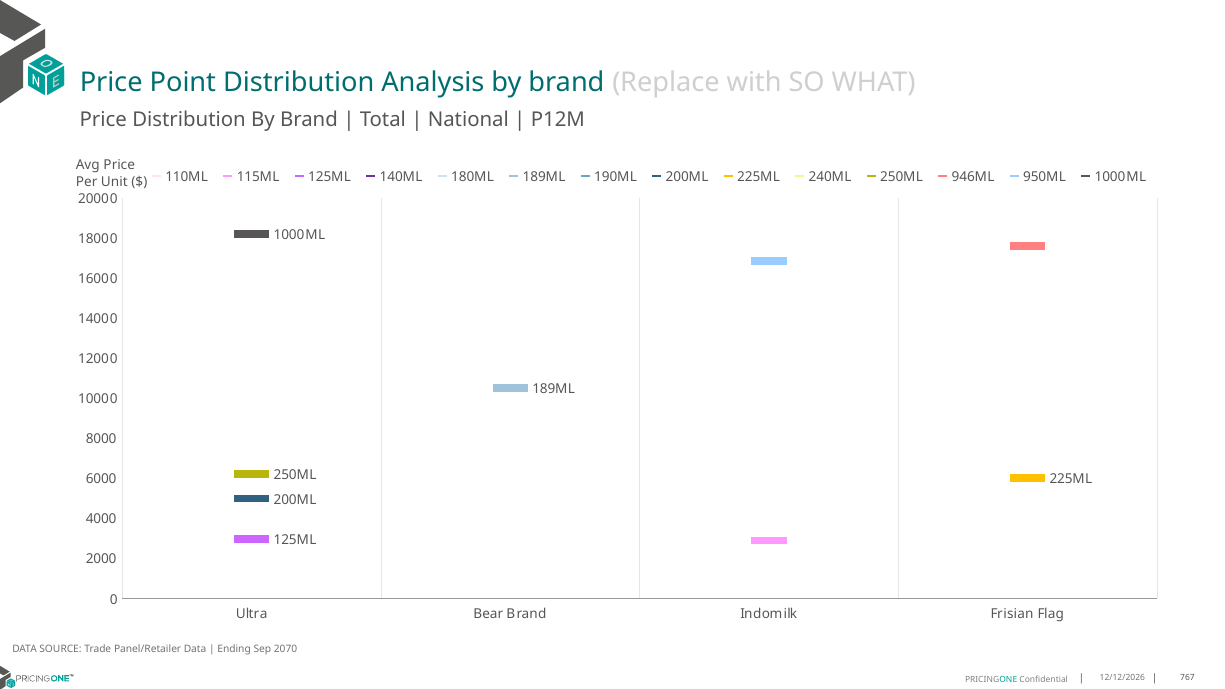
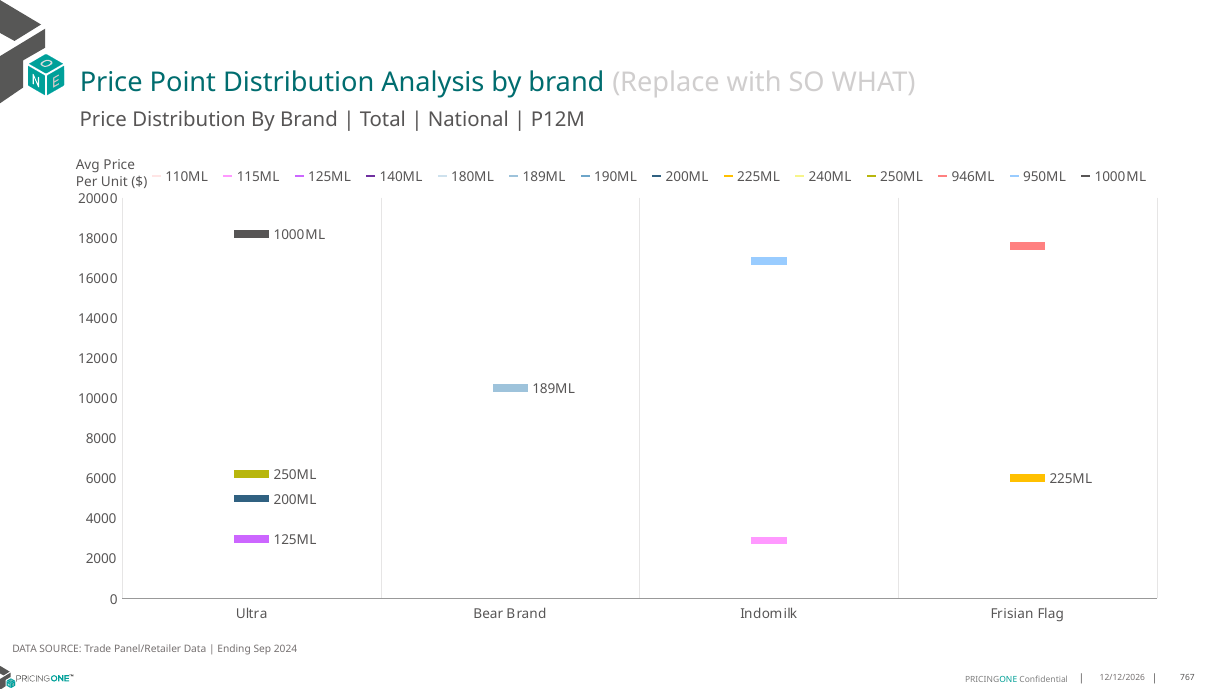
2070: 2070 -> 2024 (286, 649)
